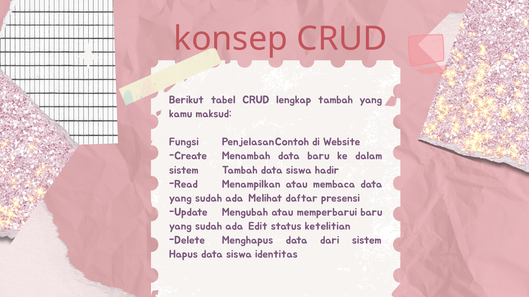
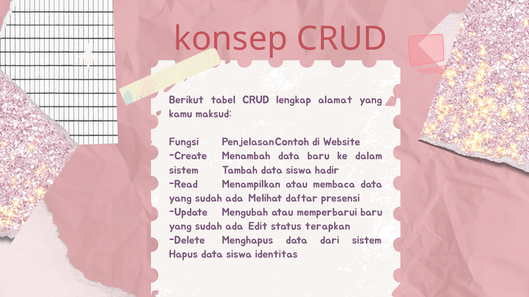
lengkap tambah: tambah -> alamat (335, 100)
ketelitian: ketelitian -> terapkan (328, 227)
